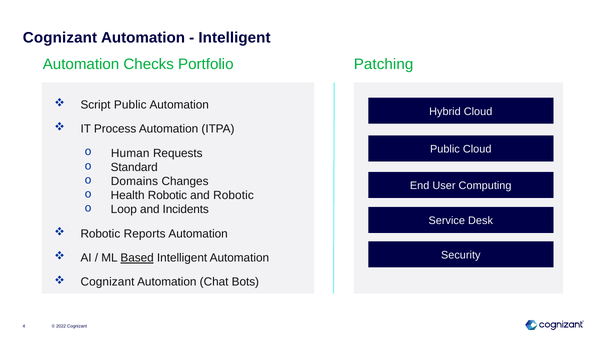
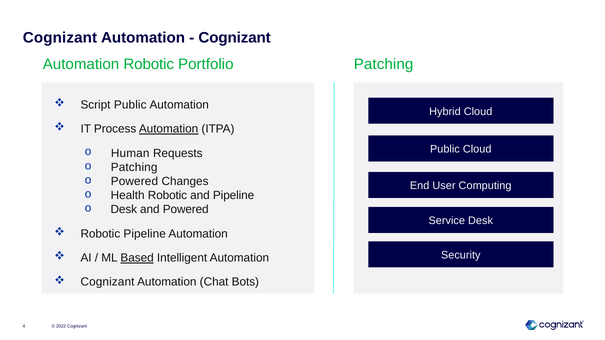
Intelligent: Intelligent -> Cognizant (235, 38)
Automation Checks: Checks -> Robotic (149, 65)
Automation underline: none -> present (169, 129)
Standard: Standard -> Patching (134, 167)
Domains: Domains -> Powered (134, 182)
and Robotic: Robotic -> Pipeline (234, 196)
Loop: Loop -> Desk (124, 210)
and Incidents: Incidents -> Powered (186, 210)
Robotic Reports: Reports -> Pipeline (145, 234)
